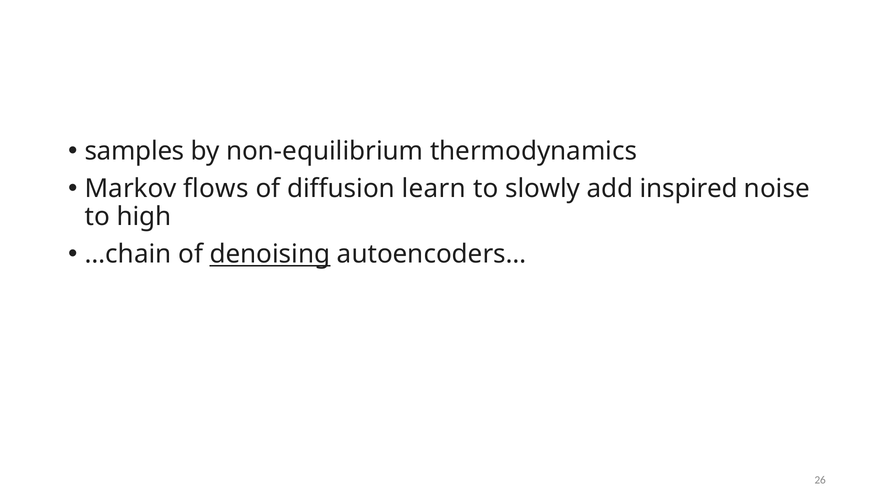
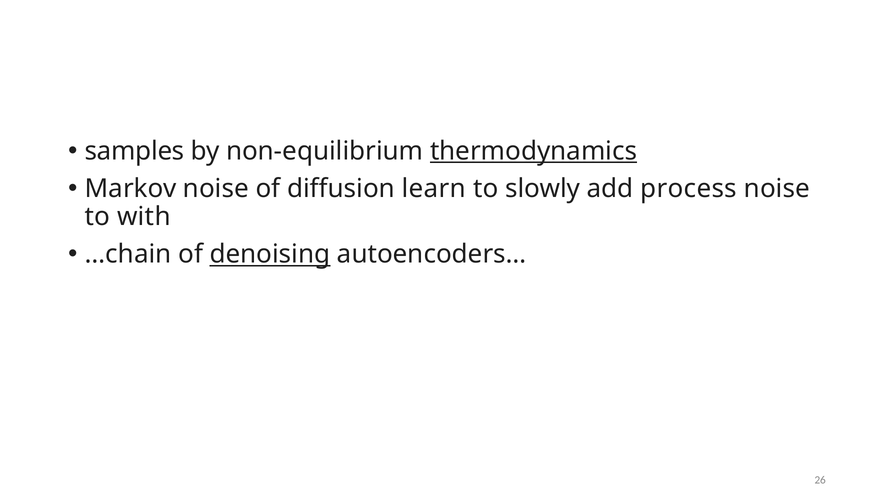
thermodynamics underline: none -> present (534, 151)
Markov flows: flows -> noise (216, 189)
inspired: inspired -> process (689, 189)
high: high -> with (144, 217)
